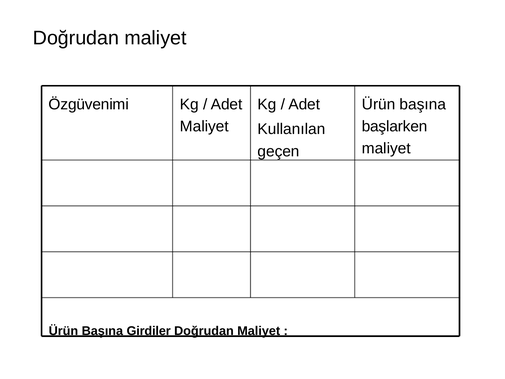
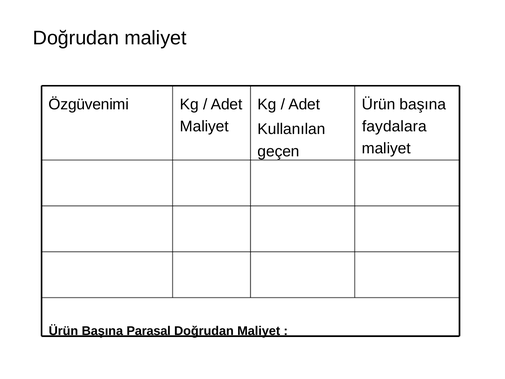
başlarken: başlarken -> faydalara (394, 126)
Girdiler: Girdiler -> Parasal (149, 331)
